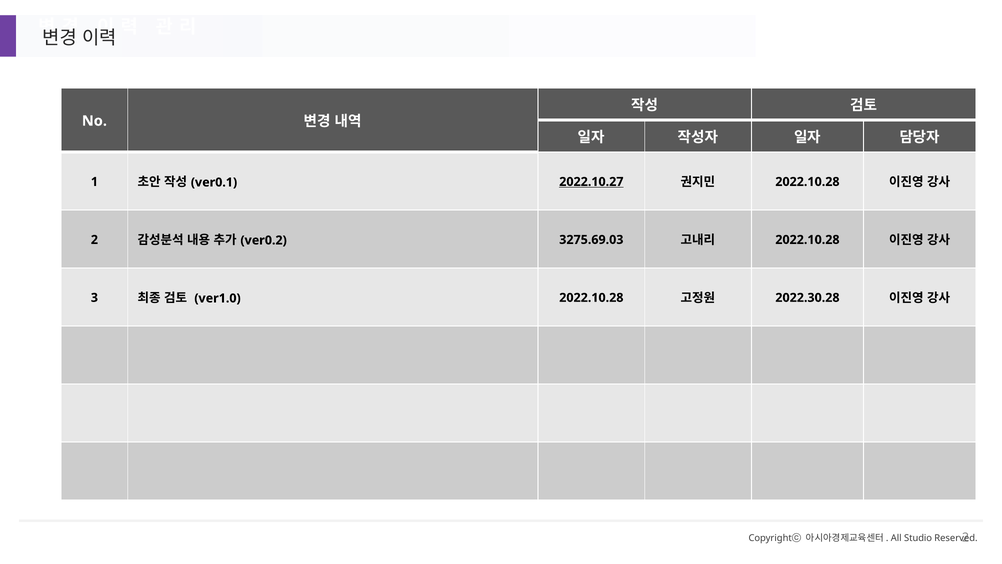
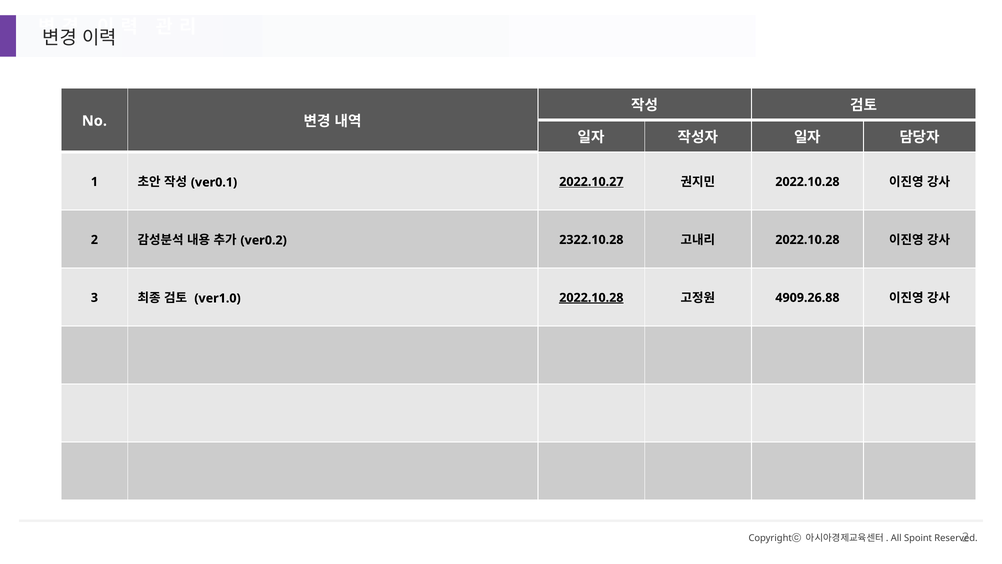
3275.69.03: 3275.69.03 -> 2322.10.28 (591, 240)
2022.10.28 underline: none -> present (591, 298)
2022.30.28: 2022.30.28 -> 4909.26.88 (807, 298)
Studio: Studio -> Spoint (918, 538)
